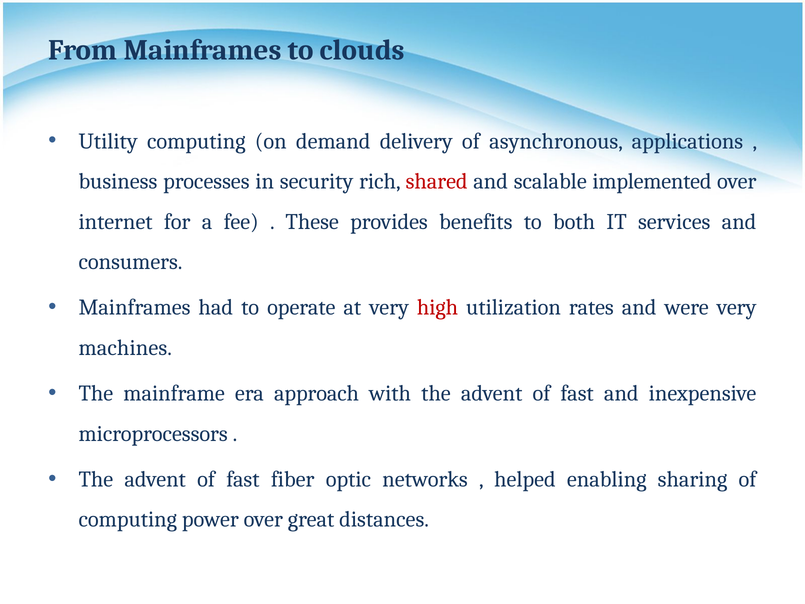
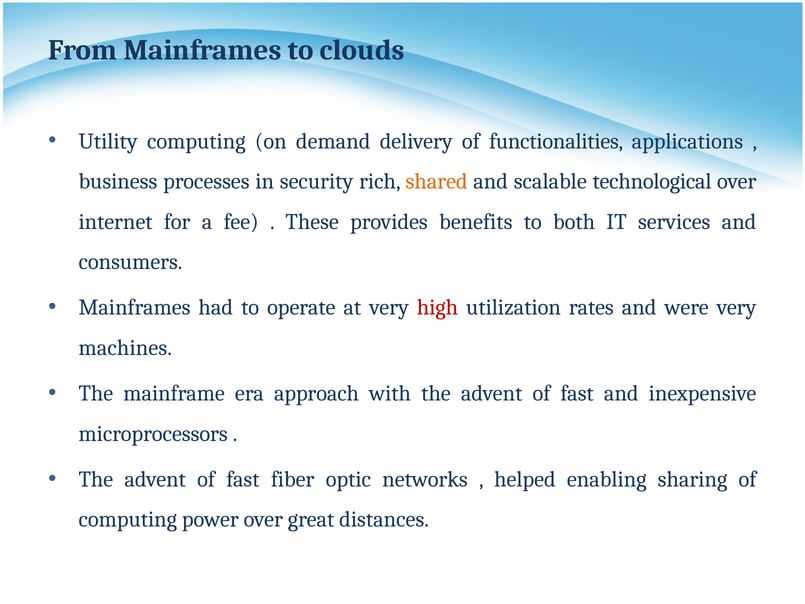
asynchronous: asynchronous -> functionalities (556, 141)
shared colour: red -> orange (437, 181)
implemented: implemented -> technological (652, 181)
